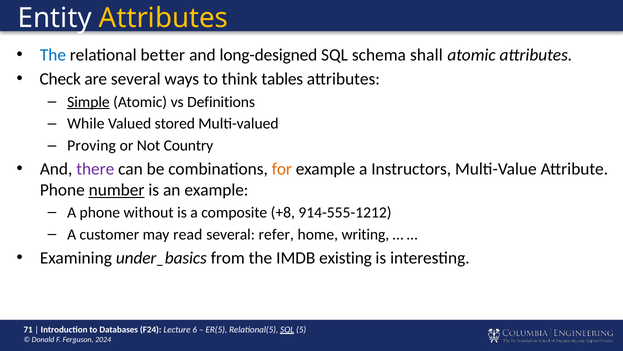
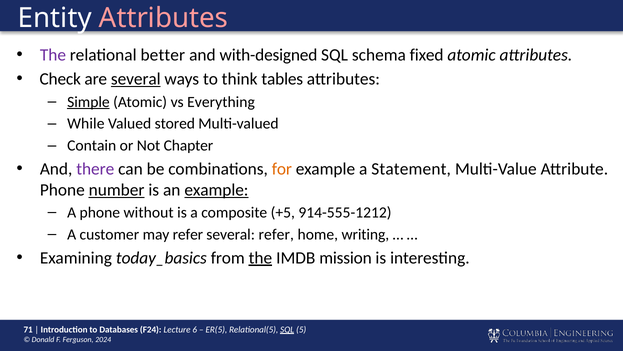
Attributes colour: yellow -> pink (164, 18)
The colour: blue -> purple (53, 55)
long-designed: long-designed -> with-designed (268, 55)
shall: shall -> fixed (427, 55)
several underline: none -> present (136, 79)
Definitions: Definitions -> Everything (221, 102)
Proving: Proving -> Contain (92, 145)
Country: Country -> Chapter (188, 145)
Instructors: Instructors -> Statement (411, 169)
example underline: none -> present (216, 190)
+8: +8 -> +5 (283, 212)
may read: read -> refer (188, 234)
under_basics: under_basics -> today_basics (161, 257)
the underline: none -> present (260, 257)
existing: existing -> mission (346, 257)
